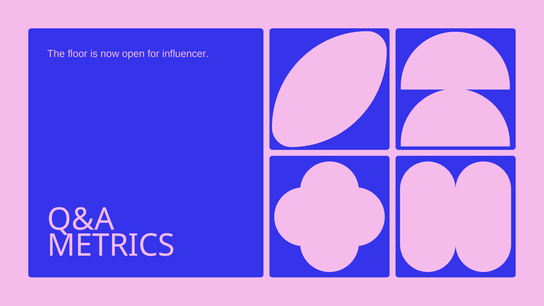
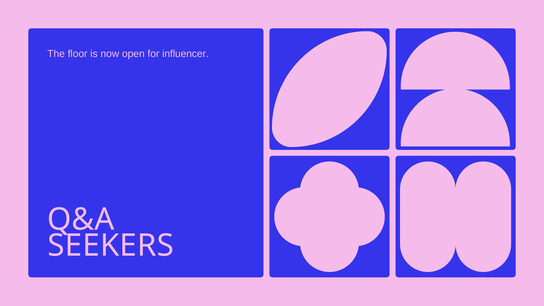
METRICS: METRICS -> SEEKERS (111, 246)
